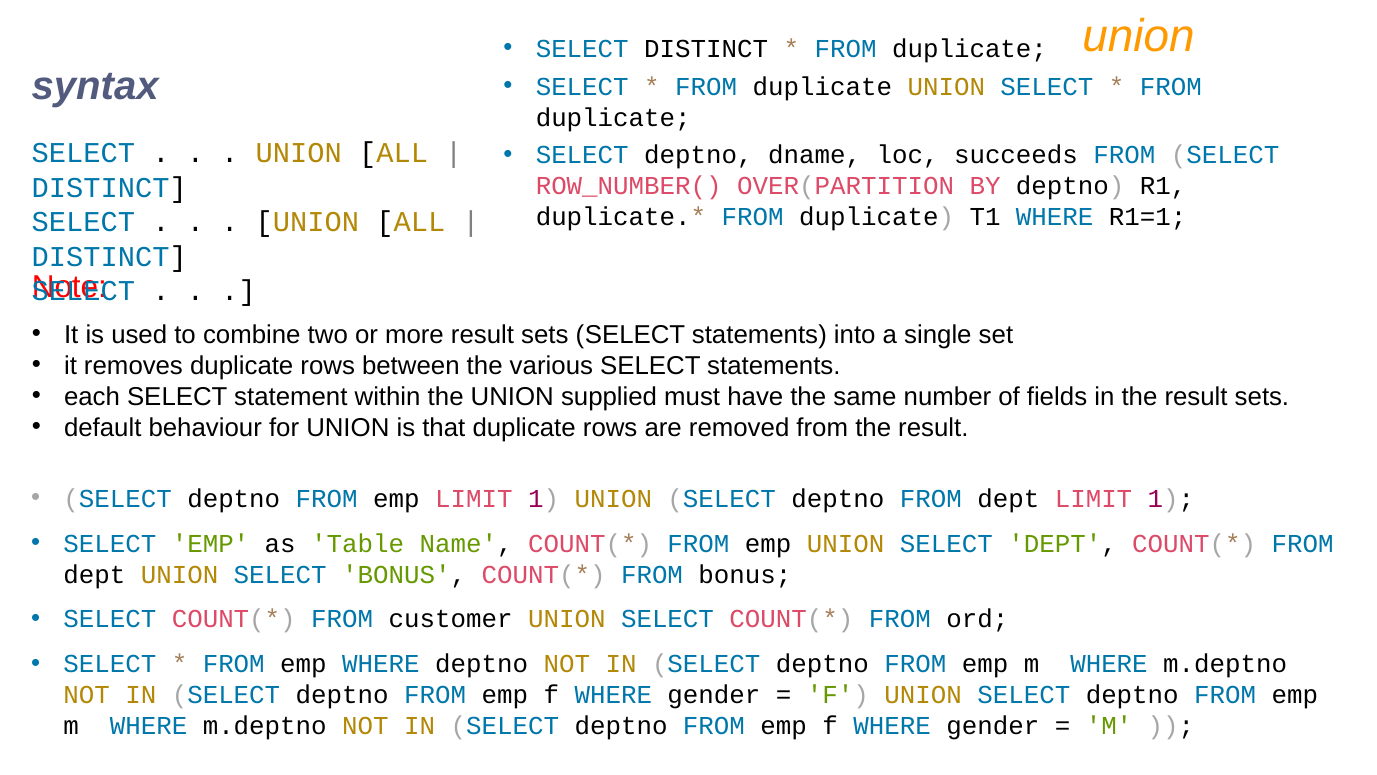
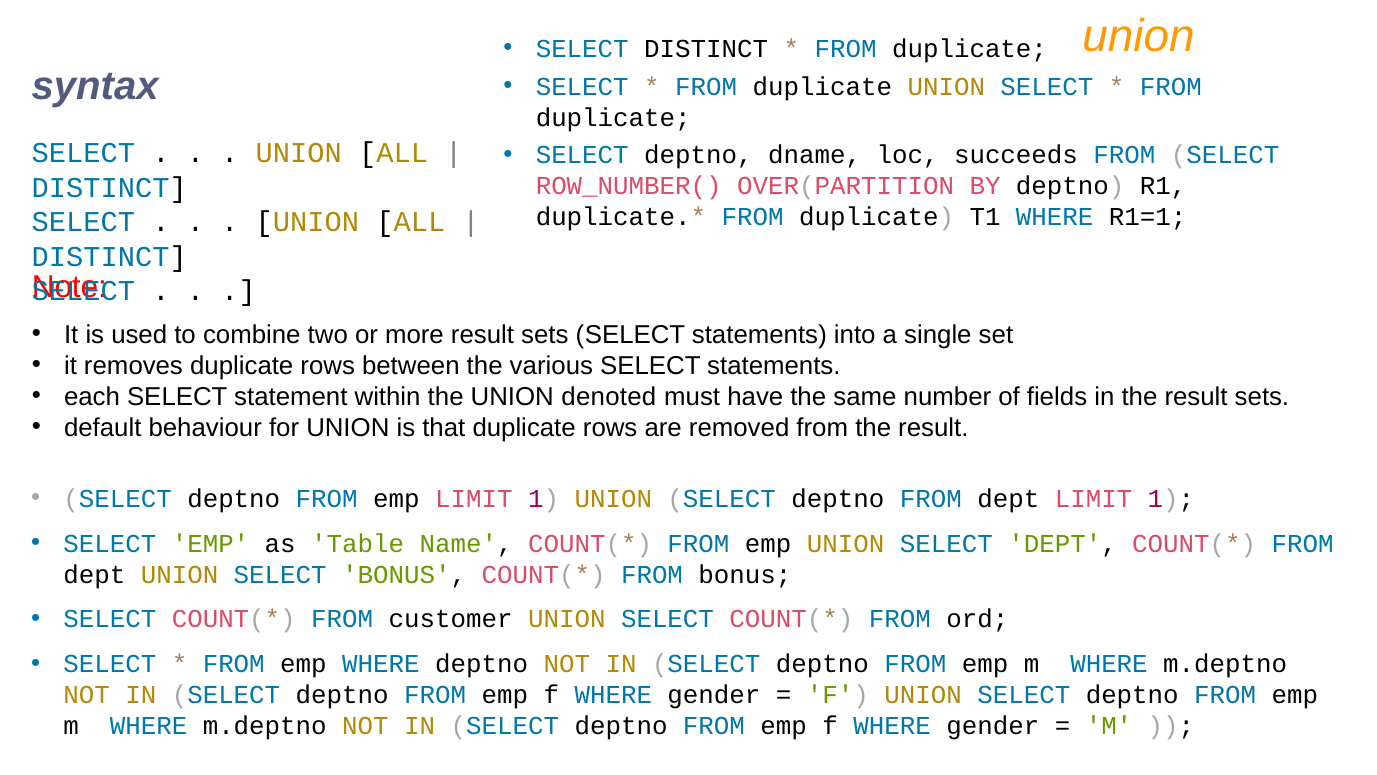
supplied: supplied -> denoted (609, 397)
